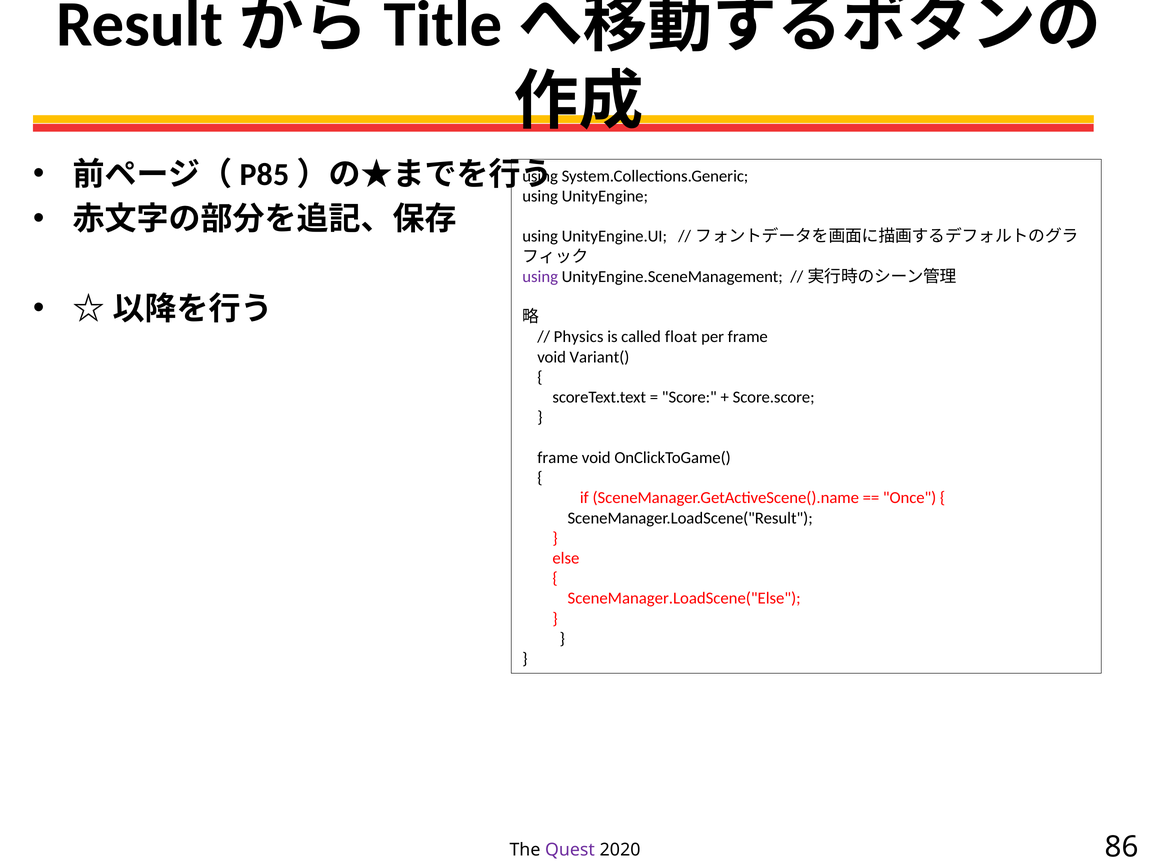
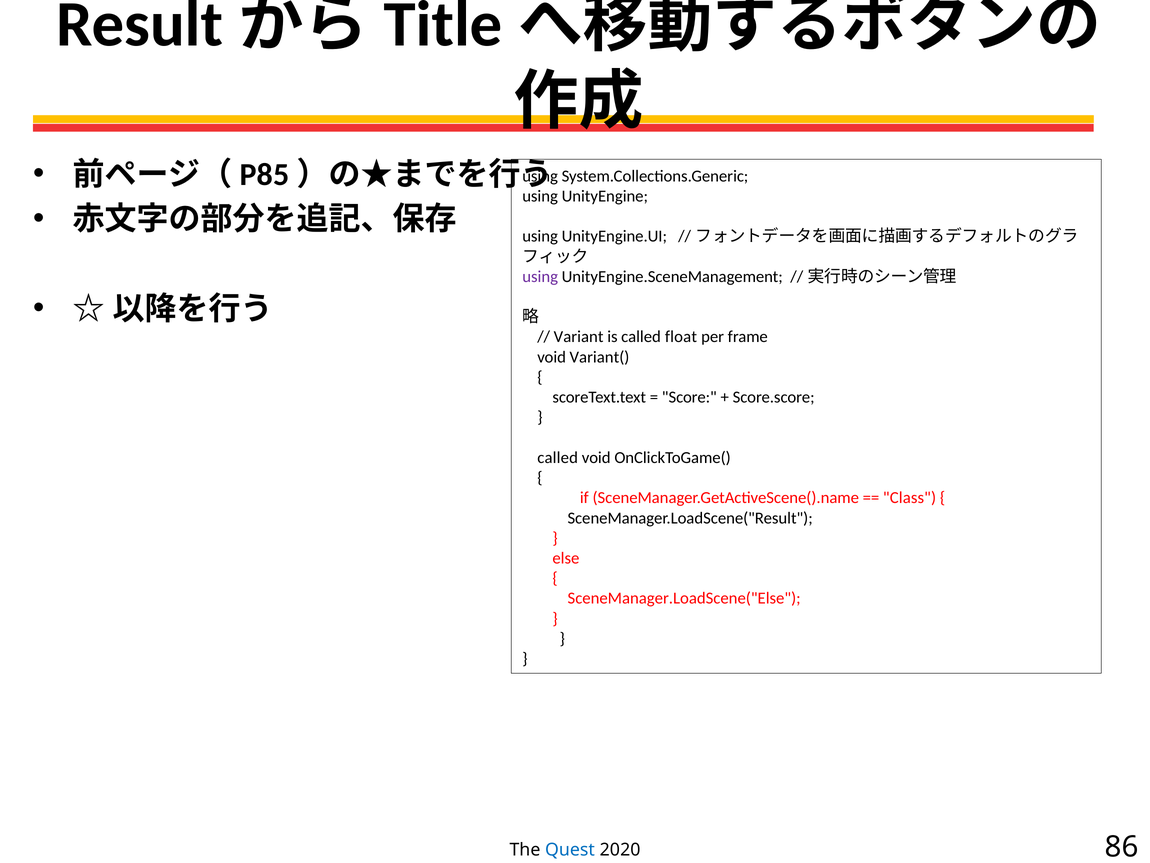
Physics: Physics -> Variant (579, 337)
frame: frame -> called (558, 457)
Once: Once -> Class (910, 498)
Quest colour: purple -> blue (570, 849)
